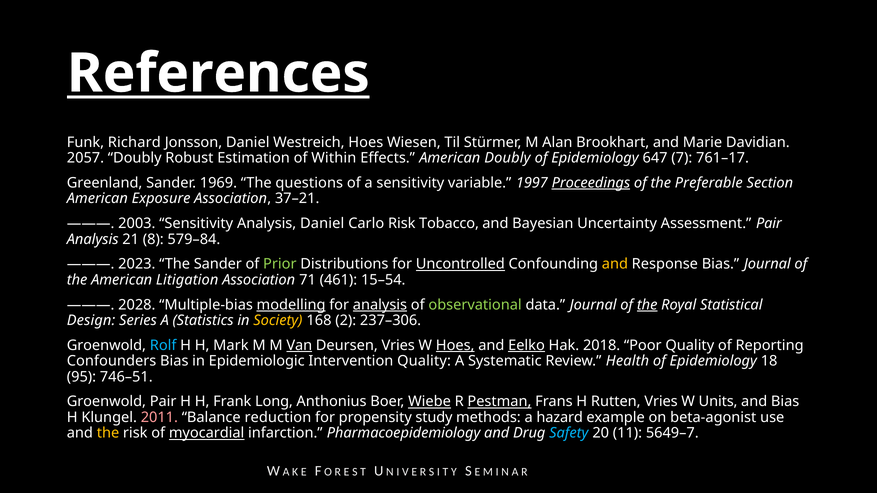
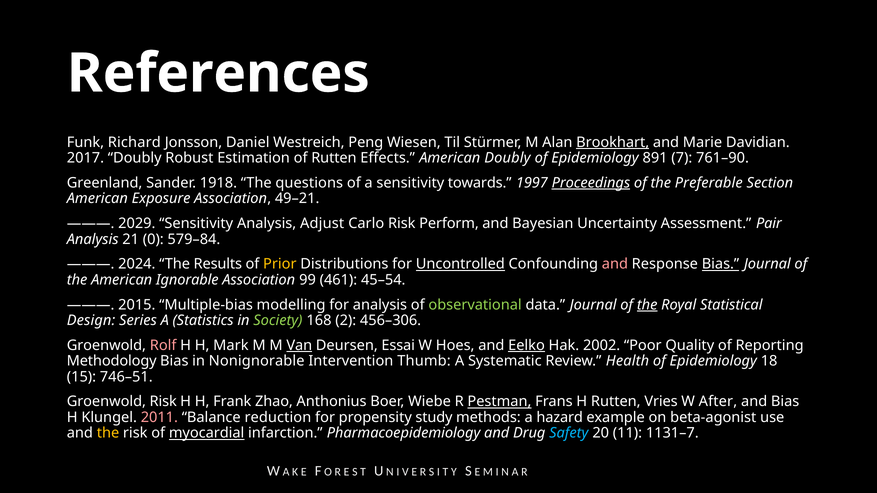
References underline: present -> none (218, 74)
Westreich Hoes: Hoes -> Peng (366, 142)
Brookhart underline: none -> present (613, 142)
2057: 2057 -> 2017 (85, 158)
of Within: Within -> Rutten (334, 158)
647: 647 -> 891 (655, 158)
761–17: 761–17 -> 761–90 (723, 158)
1969: 1969 -> 1918 (218, 183)
variable: variable -> towards (480, 183)
37–21: 37–21 -> 49–21 (297, 199)
2003: 2003 -> 2029 (137, 224)
Analysis Daniel: Daniel -> Adjust (322, 224)
Tobacco: Tobacco -> Perform (449, 224)
8: 8 -> 0 (153, 239)
2023: 2023 -> 2024 (137, 264)
The Sander: Sander -> Results (218, 264)
Prior colour: light green -> yellow (280, 264)
and colour: yellow -> pink (615, 264)
Bias underline: none -> present (721, 264)
Litigation: Litigation -> Ignorable (187, 280)
71: 71 -> 99 (308, 280)
15–54: 15–54 -> 45–54 (383, 280)
2028: 2028 -> 2015 (137, 305)
modelling underline: present -> none (291, 305)
analysis underline: present -> none (380, 305)
Society colour: yellow -> light green (278, 321)
237–306: 237–306 -> 456–306 (391, 321)
Rolf colour: light blue -> pink (163, 346)
Deursen Vries: Vries -> Essai (398, 346)
Hoes underline: present -> none (455, 346)
2018: 2018 -> 2002 (602, 346)
Confounders: Confounders -> Methodology (112, 361)
Epidemiologic: Epidemiologic -> Nonignorable (257, 361)
Intervention Quality: Quality -> Thumb (424, 361)
95: 95 -> 15 (81, 377)
Groenwold Pair: Pair -> Risk (163, 402)
Long: Long -> Zhao (274, 402)
Wiebe underline: present -> none (430, 402)
Units: Units -> After (718, 402)
5649–7: 5649–7 -> 1131–7 (672, 433)
